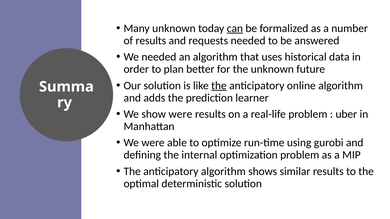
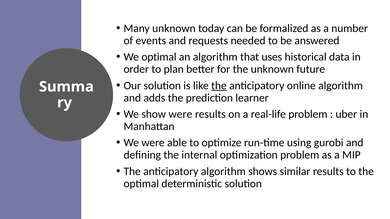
can underline: present -> none (235, 28)
of results: results -> events (151, 41)
We needed: needed -> optimal (159, 57)
